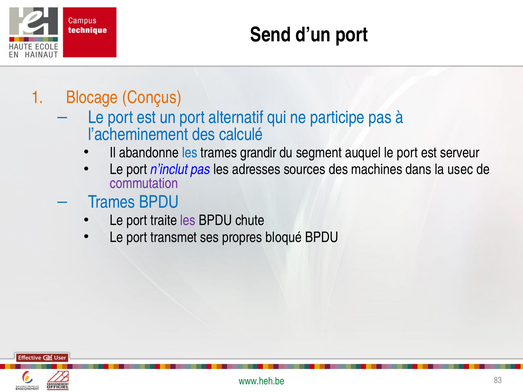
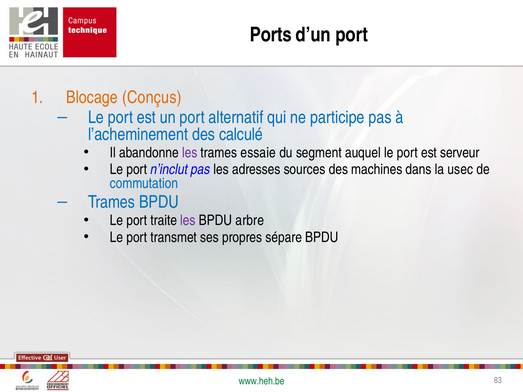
Send: Send -> Ports (271, 35)
les colour: blue -> purple (190, 153)
grandir: grandir -> essaie (258, 153)
commutation colour: purple -> blue (144, 184)
chute: chute -> arbre (250, 221)
bloqué: bloqué -> sépare (284, 238)
